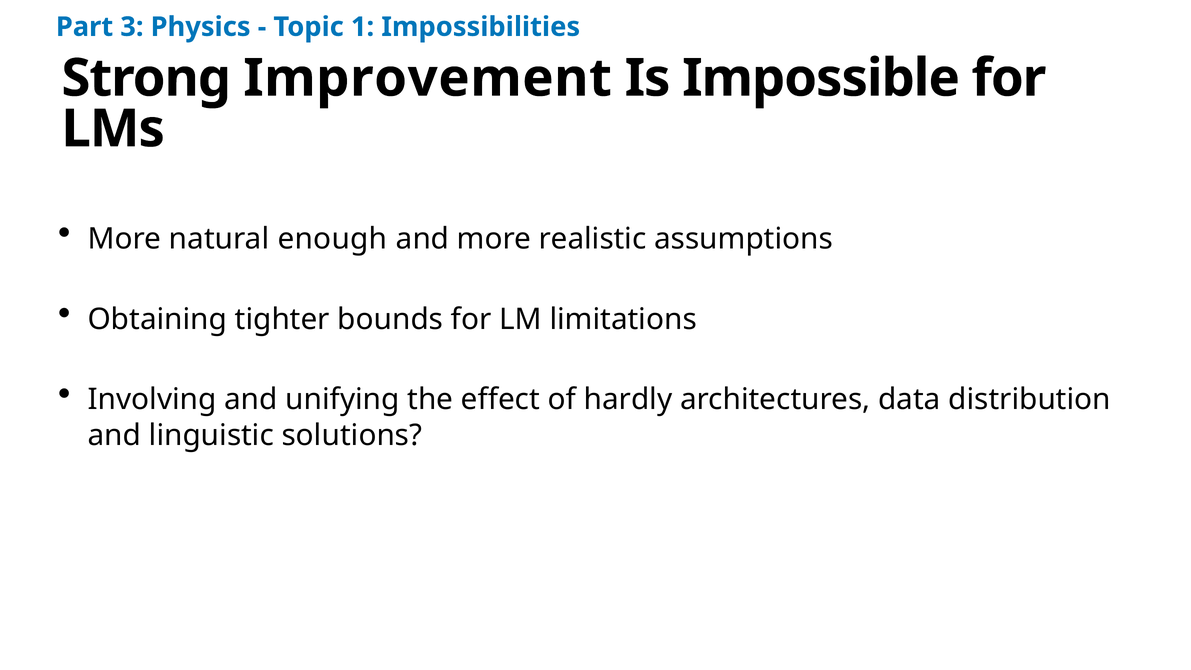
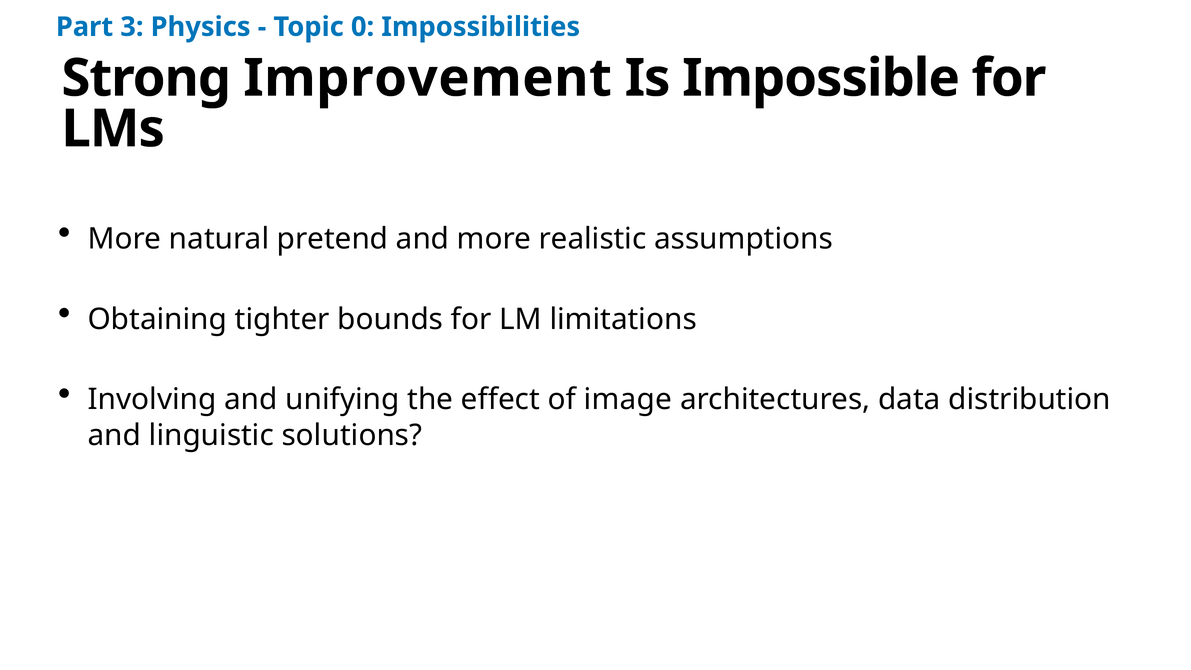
1: 1 -> 0 (363, 27)
enough: enough -> pretend (333, 239)
hardly: hardly -> image (628, 400)
